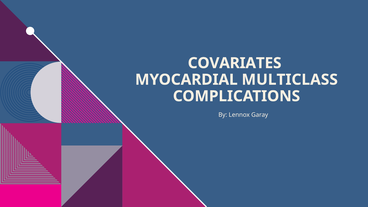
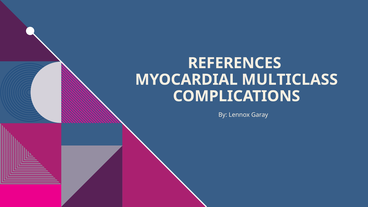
COVARIATES: COVARIATES -> REFERENCES (235, 63)
